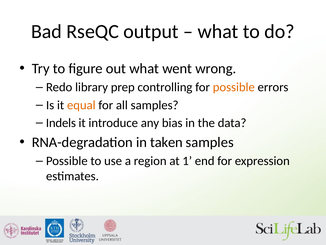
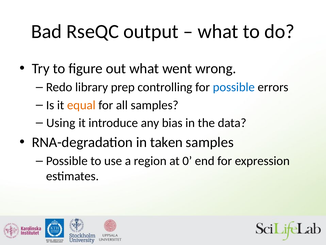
possible colour: orange -> blue (234, 87)
Indels: Indels -> Using (61, 123)
1: 1 -> 0 (187, 161)
